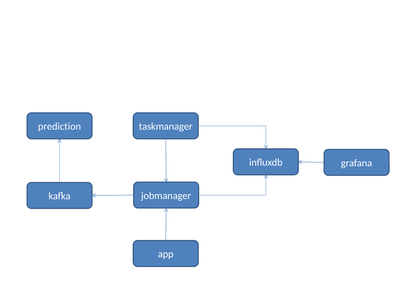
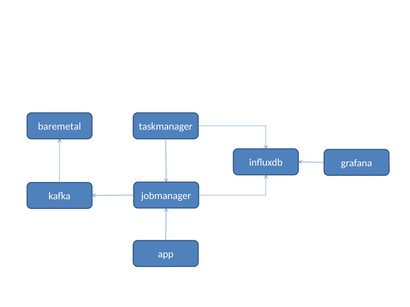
prediction: prediction -> baremetal (59, 127)
